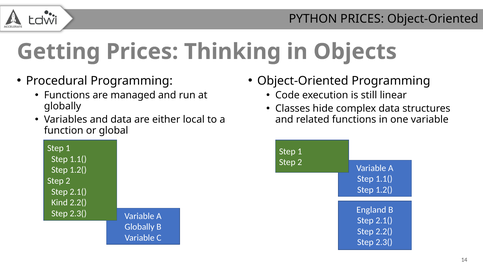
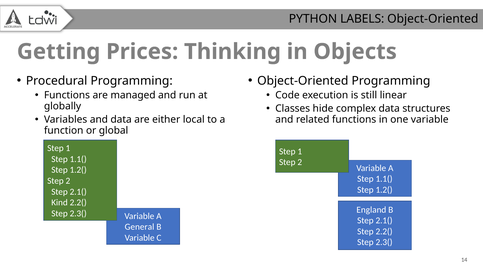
PYTHON PRICES: PRICES -> LABELS (362, 19)
Globally: Globally -> General (140, 227)
